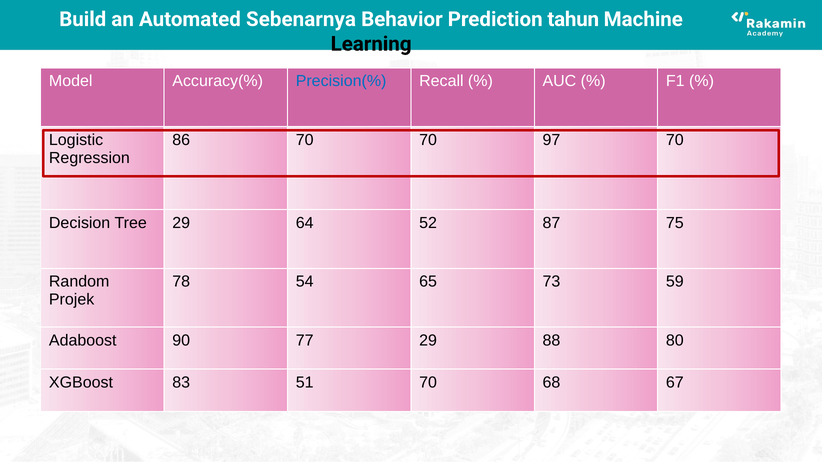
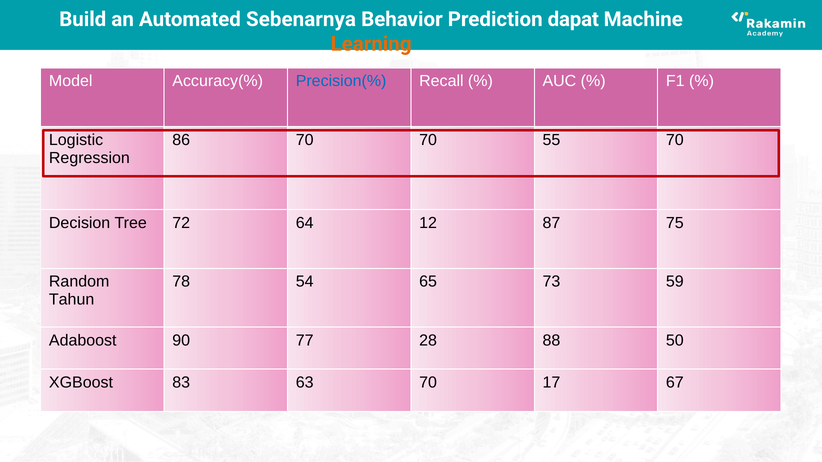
tahun: tahun -> dapat (573, 19)
Learning colour: black -> orange (371, 44)
97: 97 -> 55 (551, 140)
Tree 29: 29 -> 72 (181, 223)
52: 52 -> 12 (428, 223)
Projek: Projek -> Tahun (72, 300)
77 29: 29 -> 28 (428, 341)
80: 80 -> 50 (675, 341)
51: 51 -> 63 (305, 383)
68: 68 -> 17 (551, 383)
